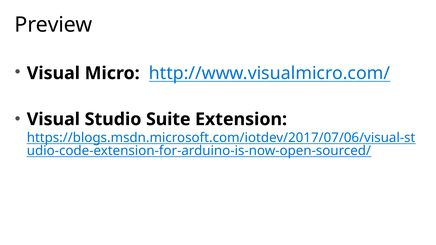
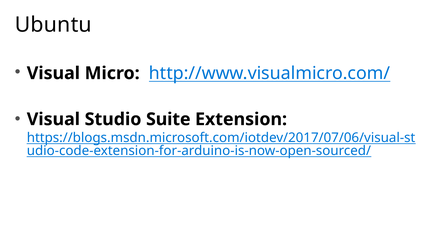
Preview: Preview -> Ubuntu (53, 25)
